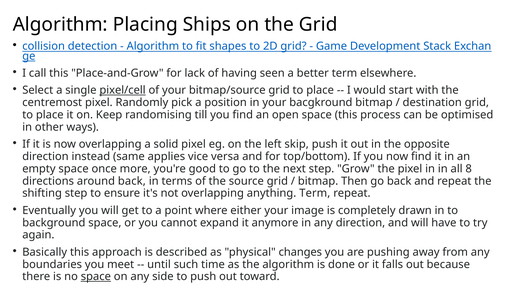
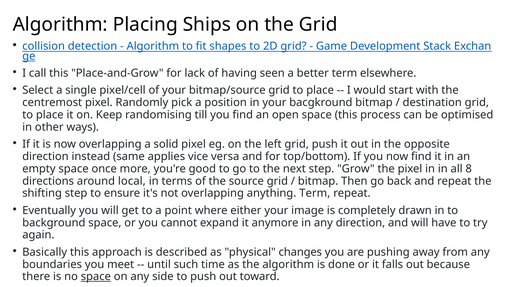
pixel/cell underline: present -> none (123, 90)
left skip: skip -> grid (297, 144)
around back: back -> local (132, 181)
